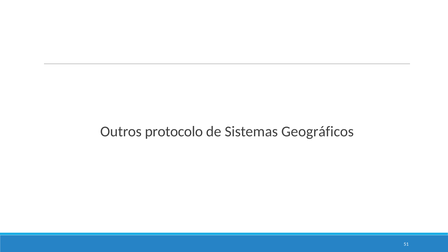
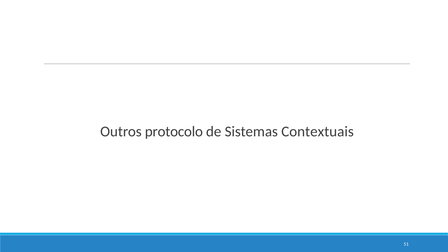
Geográficos: Geográficos -> Contextuais (318, 132)
